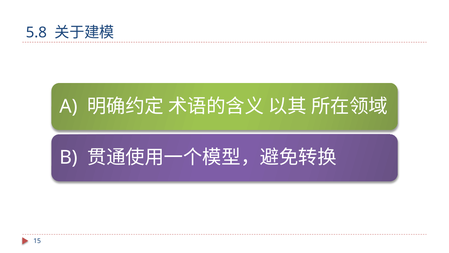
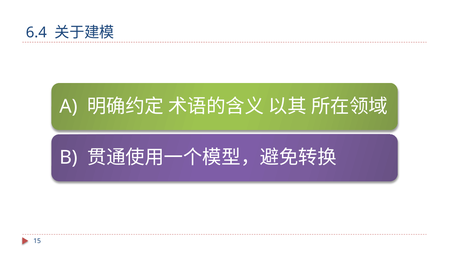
5.8: 5.8 -> 6.4 (36, 32)
